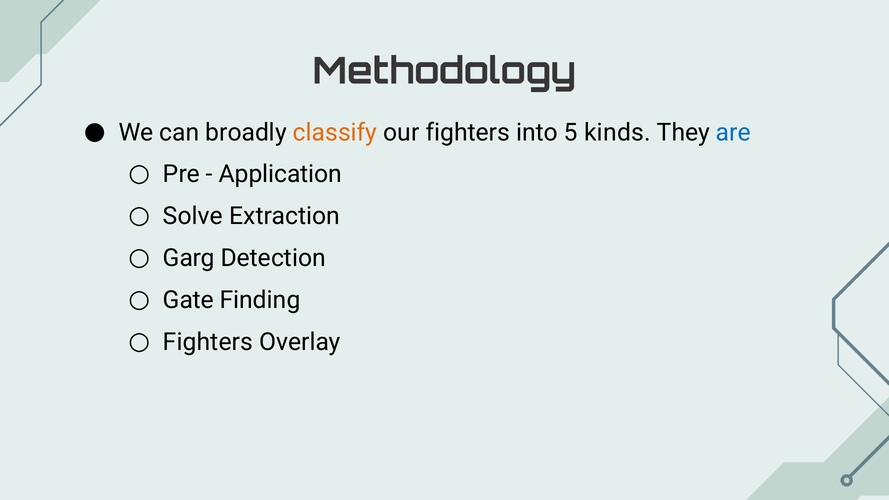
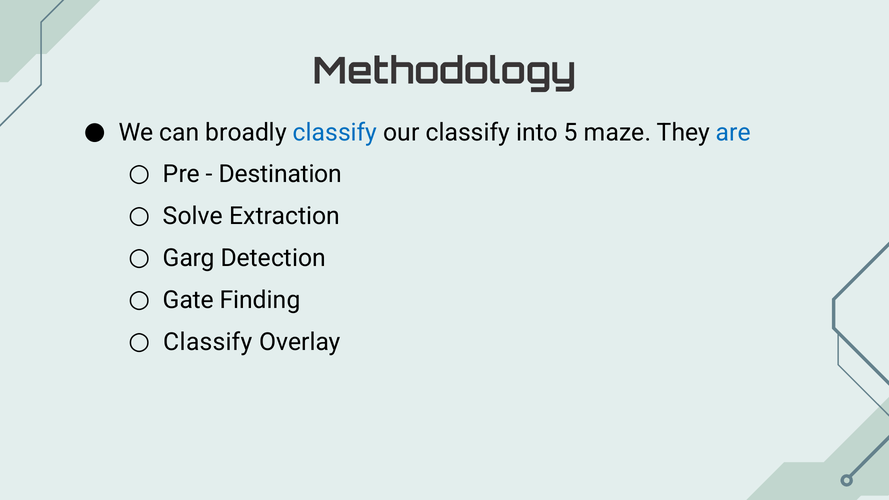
classify colour: orange -> blue (335, 132)
our fighters: fighters -> classify (468, 132)
kinds: kinds -> maze (617, 132)
Application: Application -> Destination (280, 174)
Fighters: Fighters -> Classify (208, 342)
